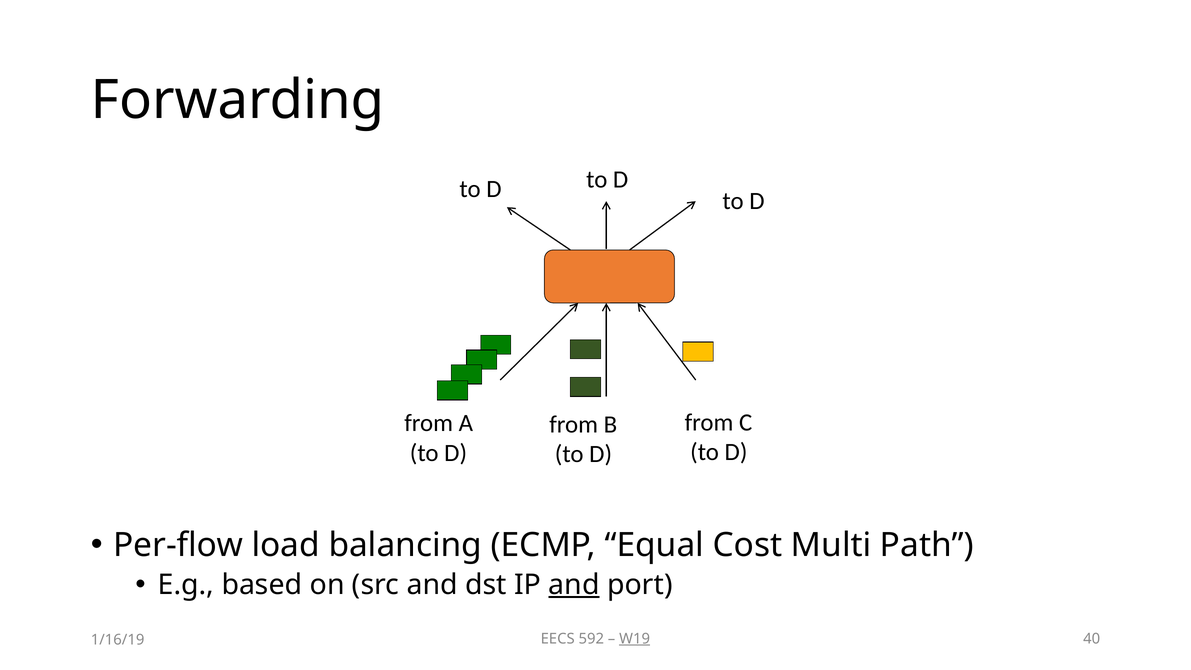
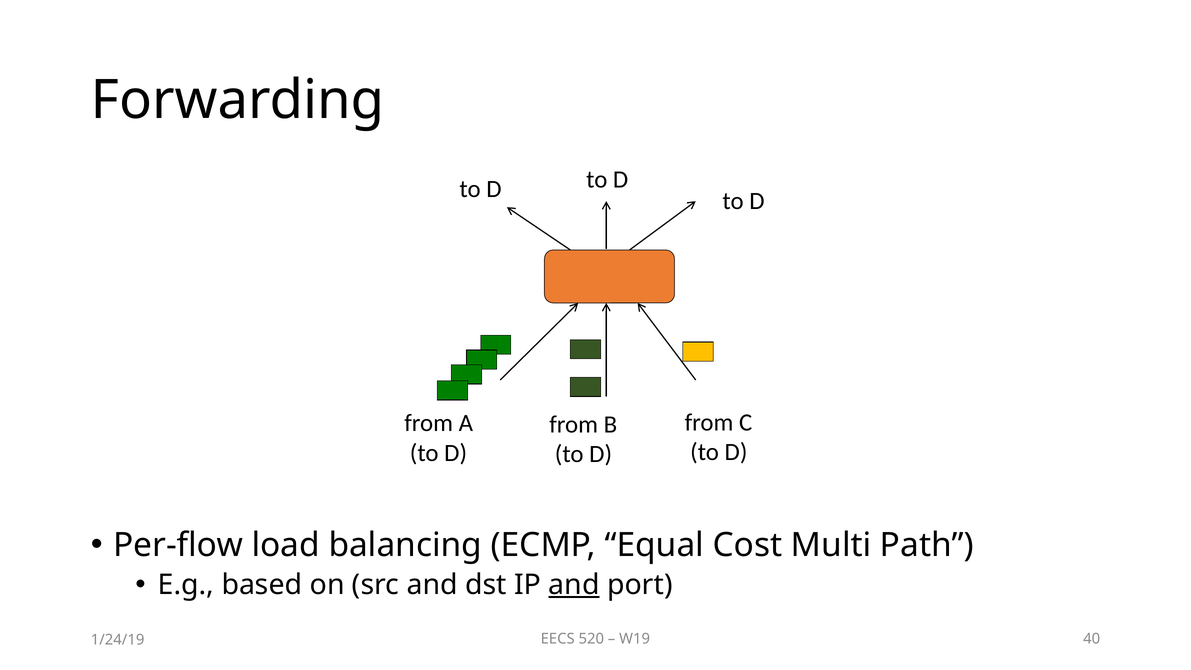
592: 592 -> 520 (591, 639)
W19 underline: present -> none (635, 639)
1/16/19: 1/16/19 -> 1/24/19 (118, 640)
